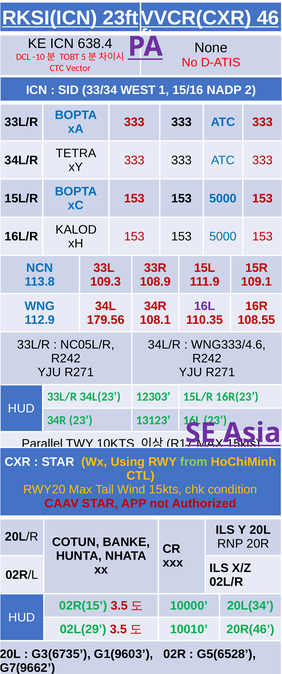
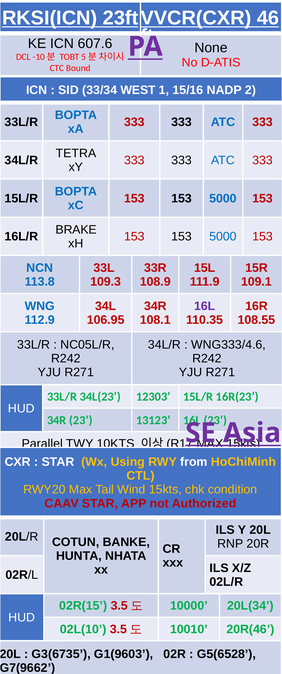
638.4: 638.4 -> 607.6 (95, 44)
Vector: Vector -> Bound (78, 68)
KALOD: KALOD -> BRAKE (76, 230)
179.56: 179.56 -> 106.95 (106, 320)
from colour: light green -> white (194, 462)
02L(29: 02L(29 -> 02L(10 (83, 630)
